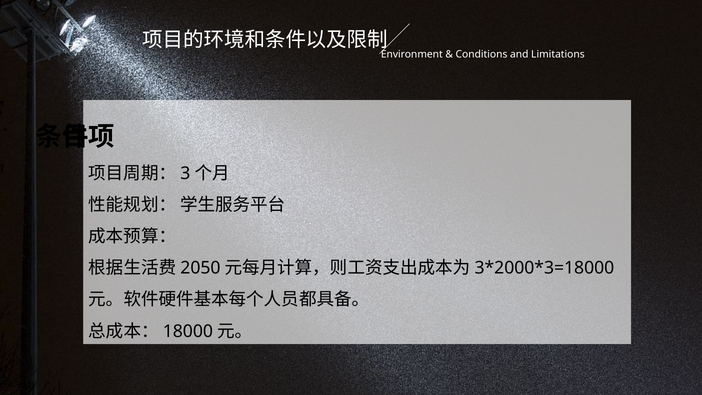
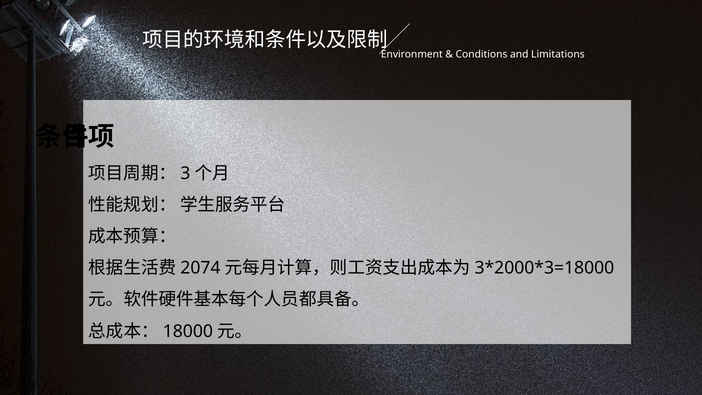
2050: 2050 -> 2074 (200, 268)
